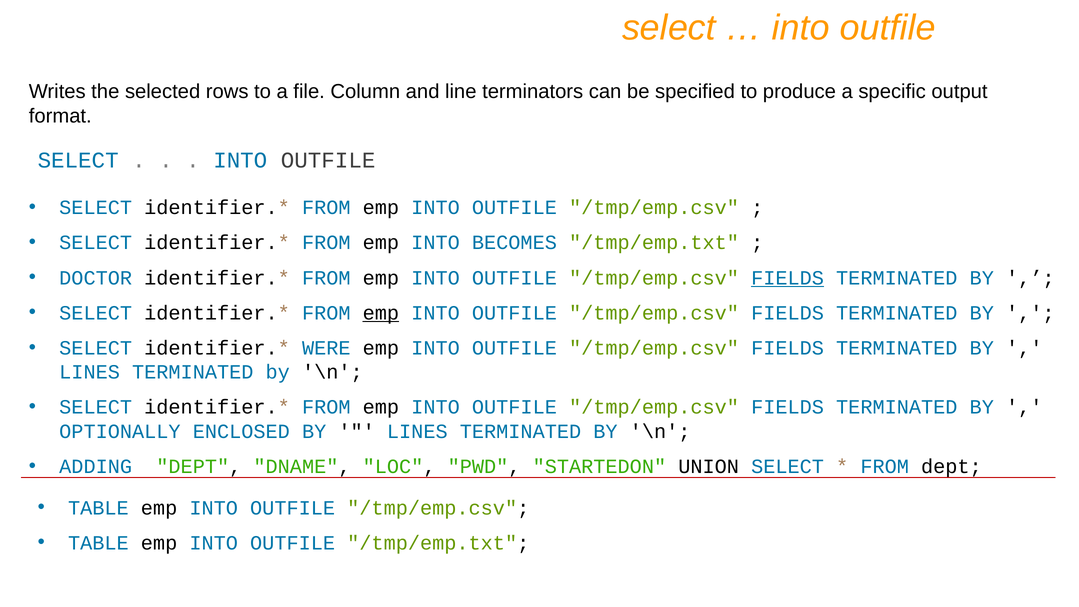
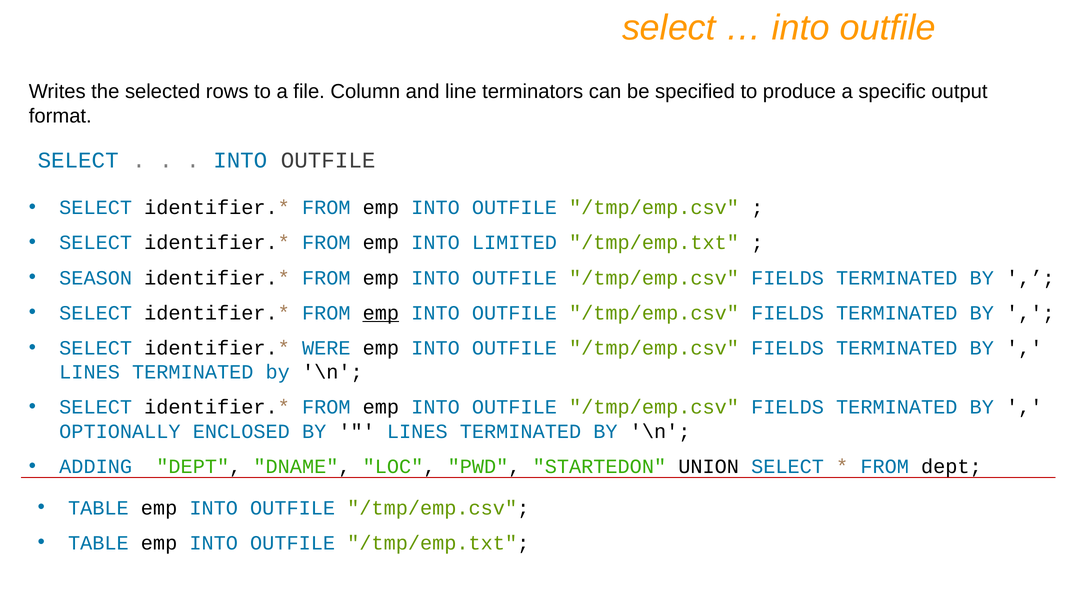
BECOMES: BECOMES -> LIMITED (514, 243)
DOCTOR: DOCTOR -> SEASON (96, 278)
FIELDS underline: present -> none (788, 278)
